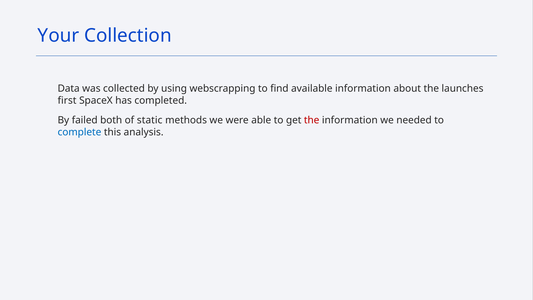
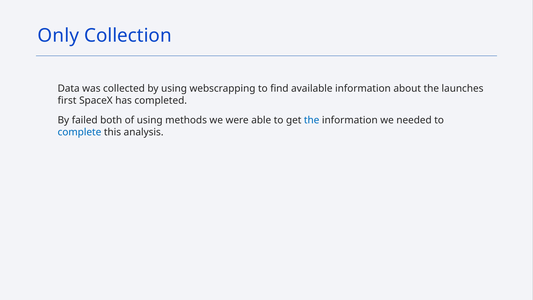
Your: Your -> Only (58, 36)
of static: static -> using (150, 120)
the colour: red -> blue (312, 120)
